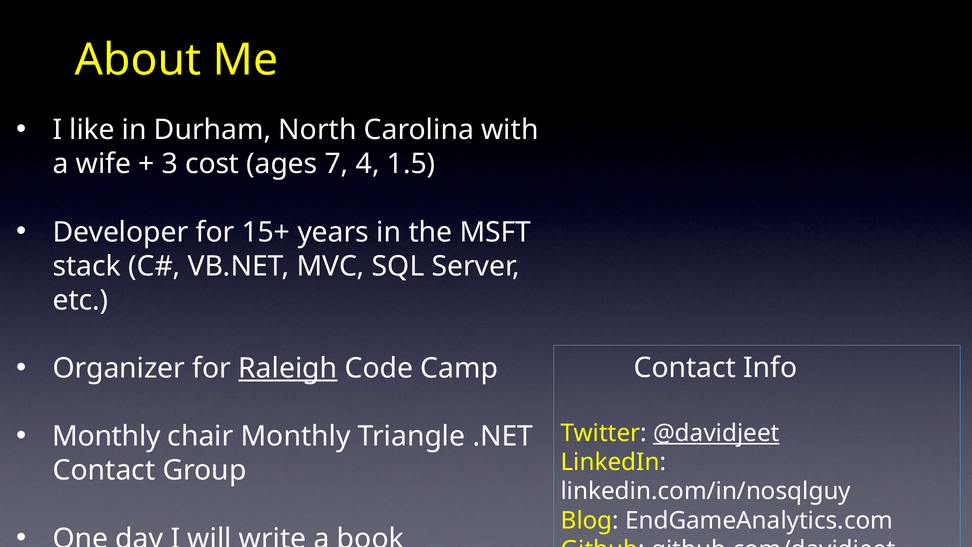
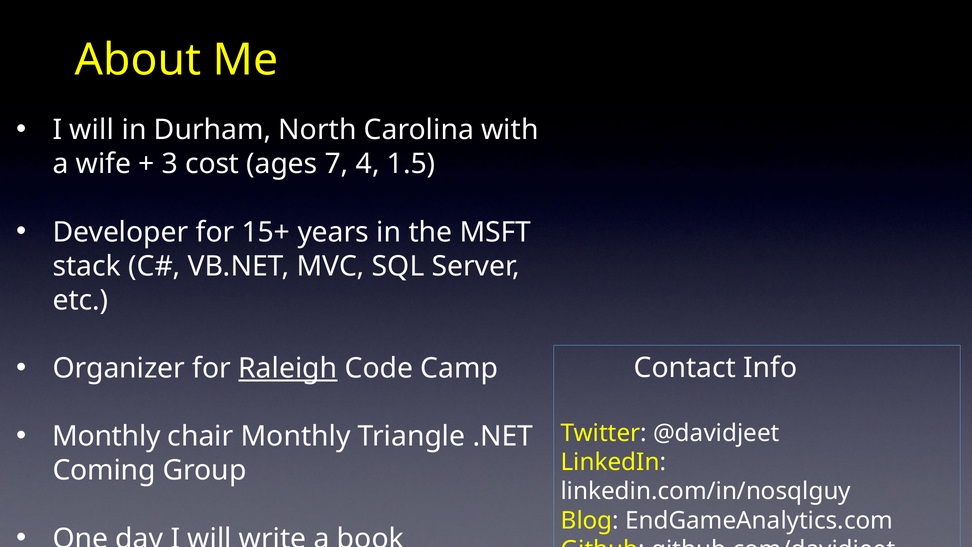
like: like -> will (92, 130)
@davidjeet underline: present -> none (716, 433)
Contact: Contact -> Coming (104, 470)
